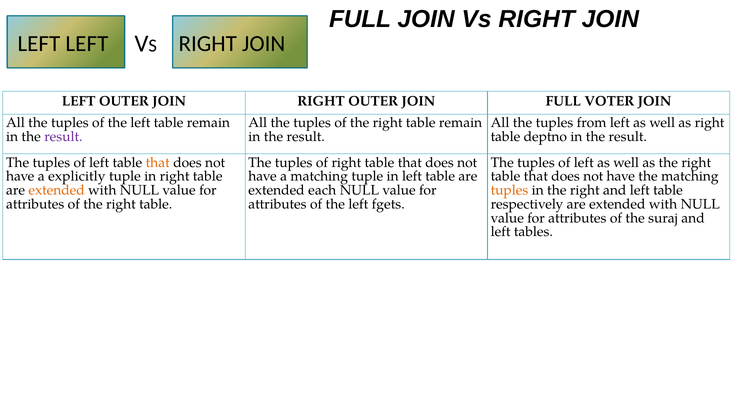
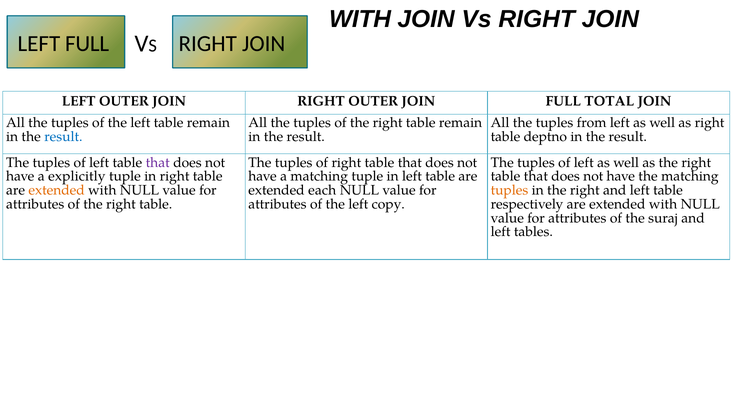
FULL: FULL -> WITH (360, 19)
LEFT LEFT: LEFT -> FULL (87, 44)
VOTER: VOTER -> TOTAL (609, 102)
result colour: purple -> blue (63, 137)
that colour: orange -> purple (158, 163)
fgets: fgets -> copy (388, 204)
